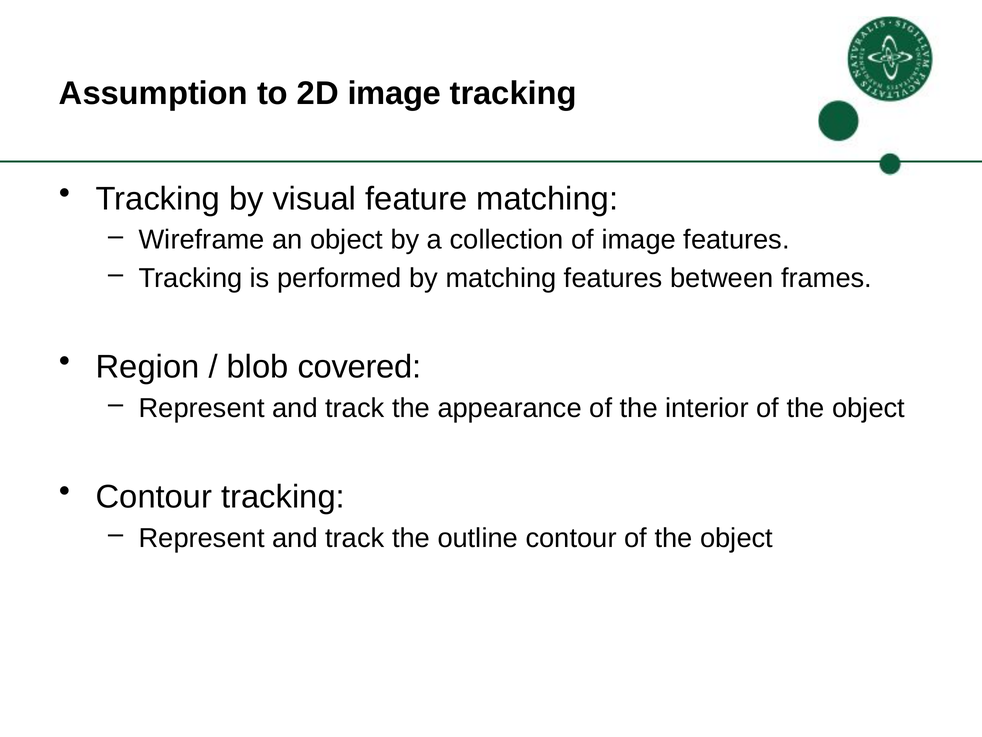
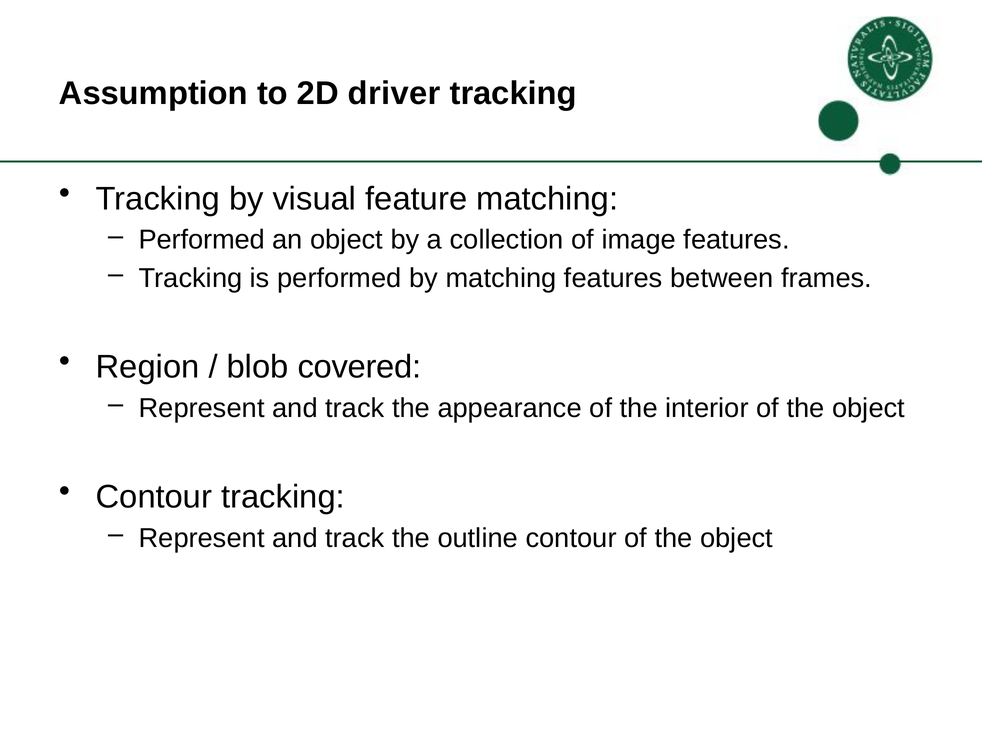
2D image: image -> driver (394, 93)
Wireframe: Wireframe -> Performed (202, 240)
